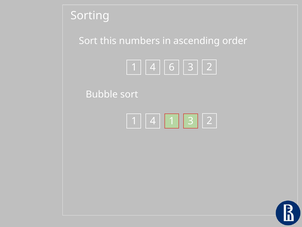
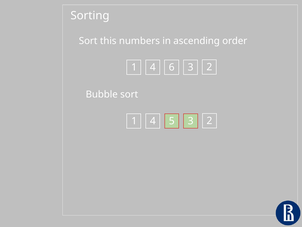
4 1: 1 -> 5 (172, 121)
